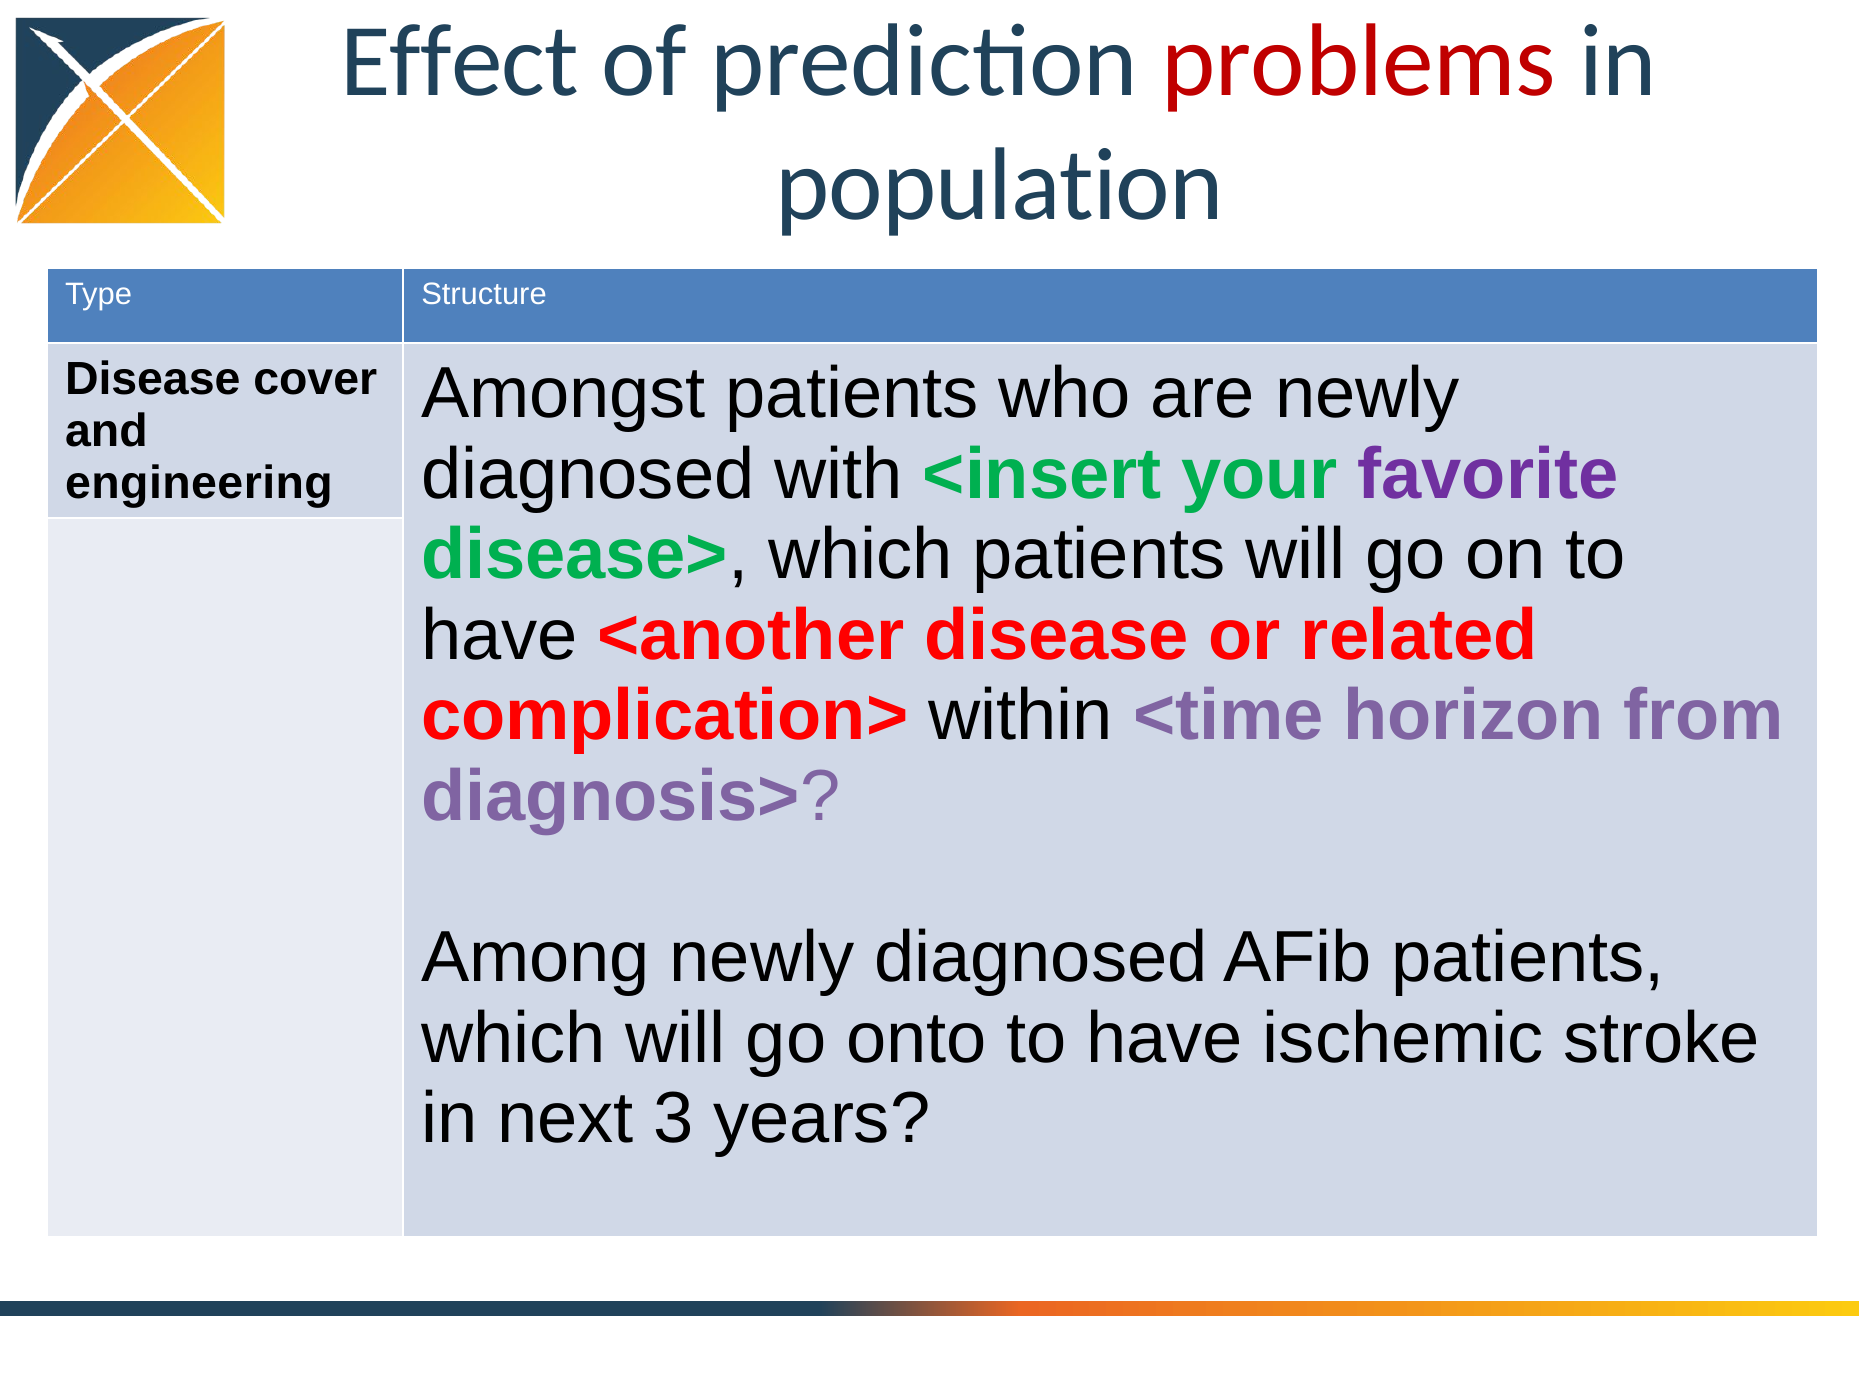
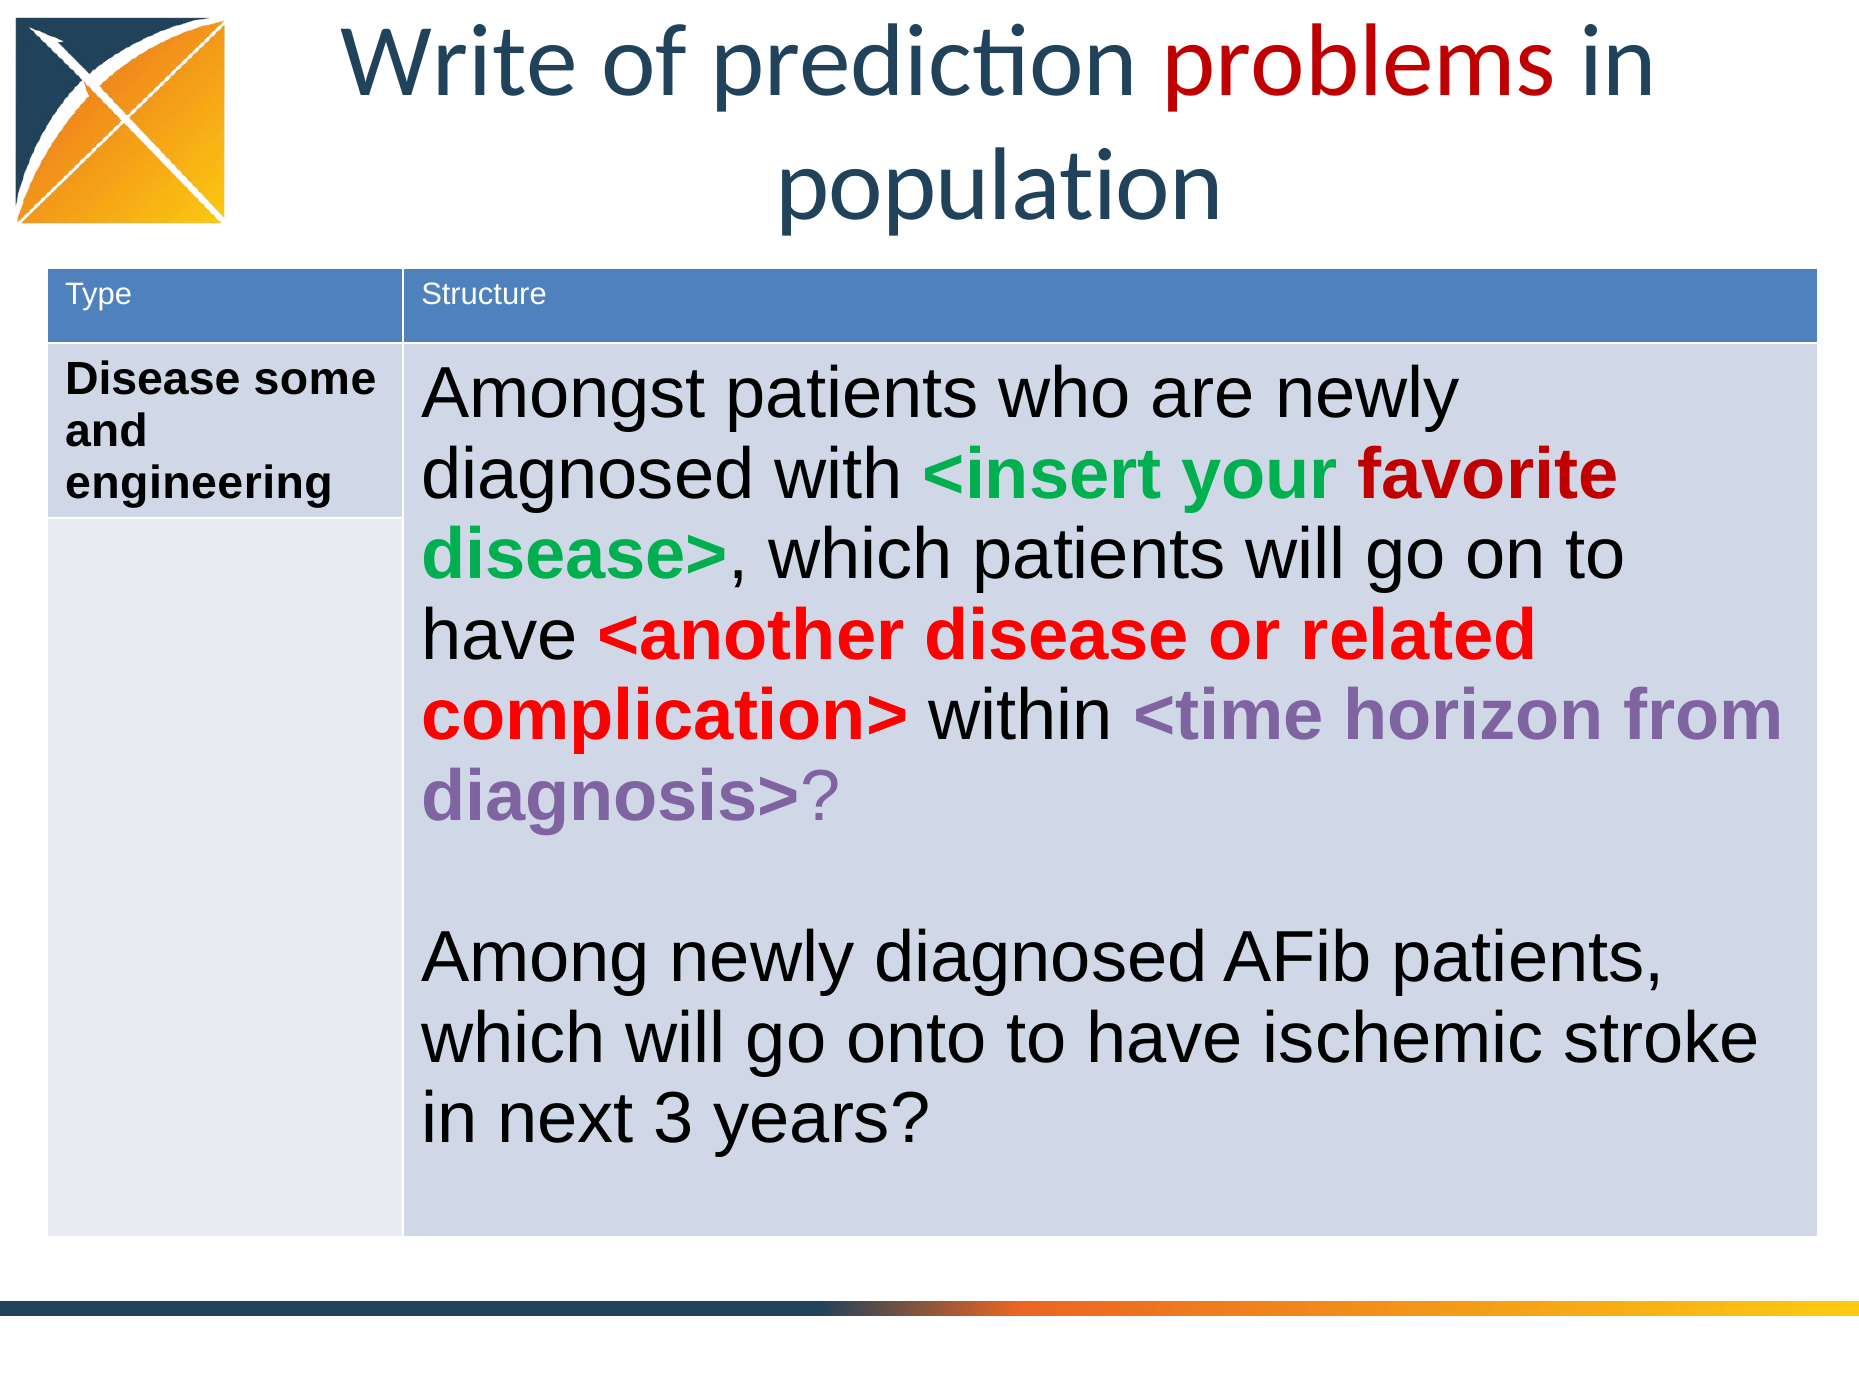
Effect: Effect -> Write (459, 61)
cover: cover -> some (315, 379)
favorite colour: purple -> red (1488, 474)
